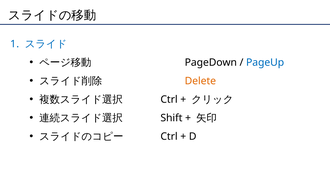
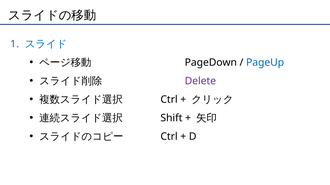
Delete colour: orange -> purple (200, 81)
